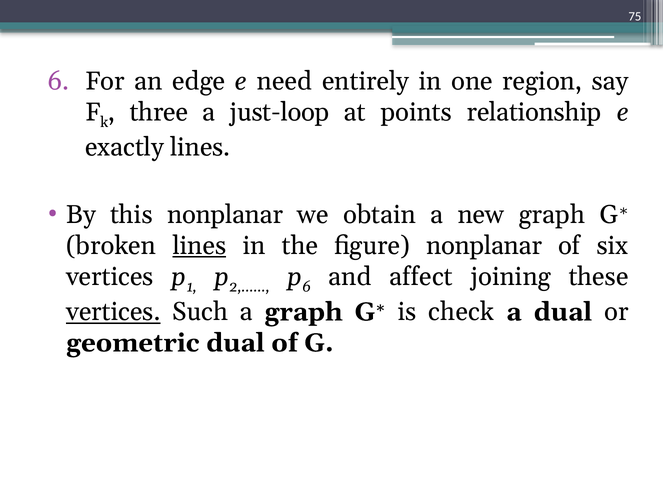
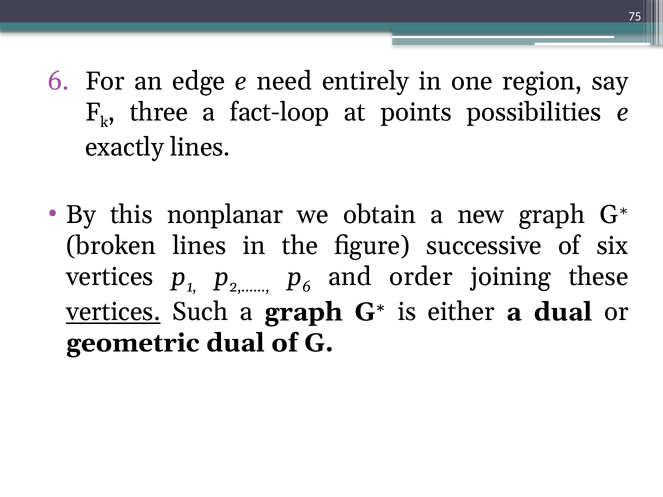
just-loop: just-loop -> fact-loop (280, 112)
relationship: relationship -> possibilities (534, 112)
lines underline: present -> none (199, 246)
figure nonplanar: nonplanar -> successive (484, 246)
affect: affect -> order (421, 277)
check: check -> either (461, 312)
